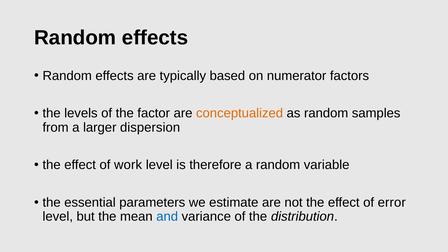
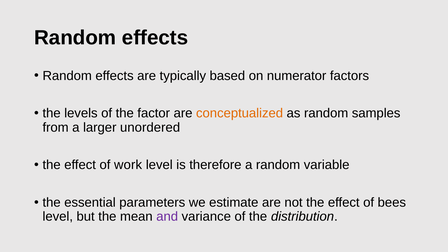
dispersion: dispersion -> unordered (150, 127)
error: error -> bees (392, 203)
and colour: blue -> purple (167, 217)
